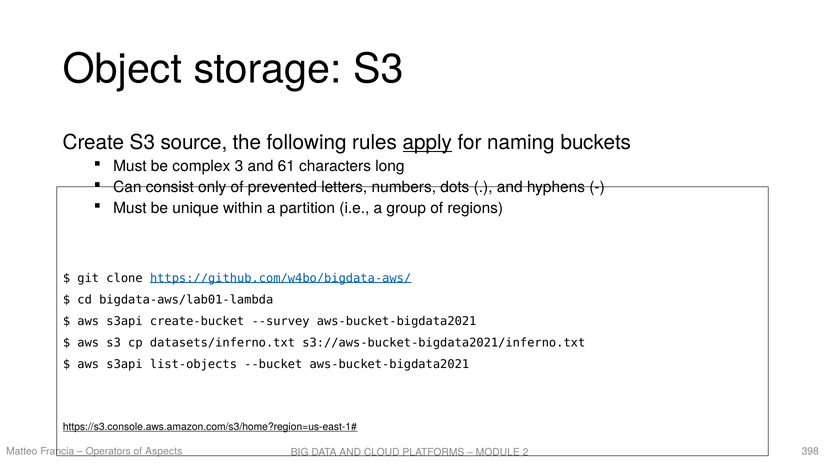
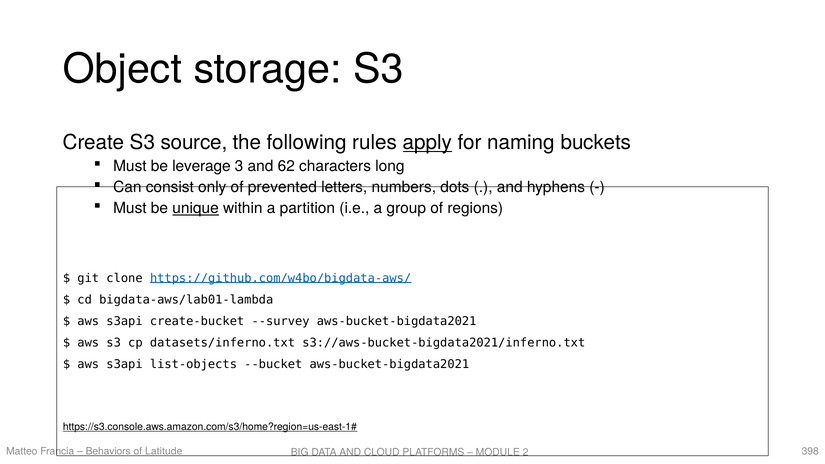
complex: complex -> leverage (201, 166)
61: 61 -> 62 (286, 166)
unique underline: none -> present (196, 208)
Operators: Operators -> Behaviors (108, 451)
Aspects: Aspects -> Latitude (164, 451)
